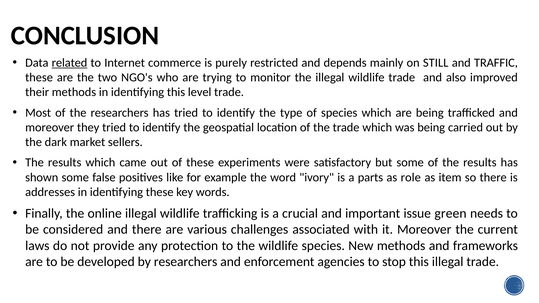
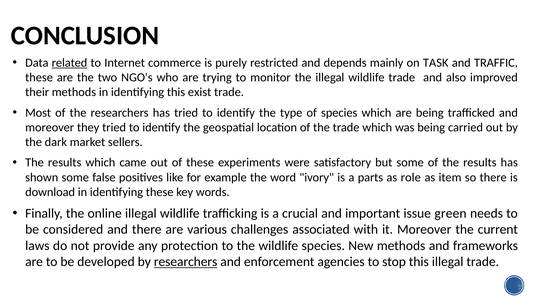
STILL: STILL -> TASK (436, 63)
level: level -> exist (200, 92)
addresses: addresses -> download (50, 192)
researchers underline: none -> present (186, 262)
